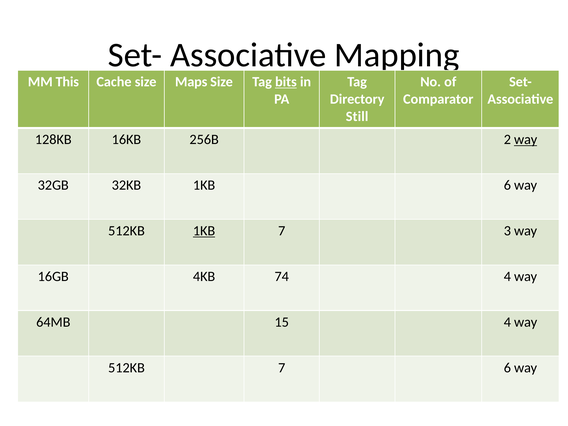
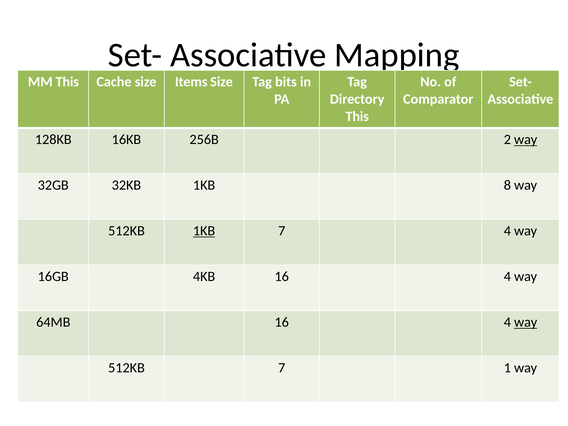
Maps: Maps -> Items (191, 82)
bits underline: present -> none (286, 82)
Still: Still -> This (357, 117)
1KB 6: 6 -> 8 (507, 185)
7 3: 3 -> 4 (507, 231)
4KB 74: 74 -> 16 (282, 277)
64MB 15: 15 -> 16 (282, 322)
way underline: none -> present (526, 322)
7 6: 6 -> 1 (507, 368)
